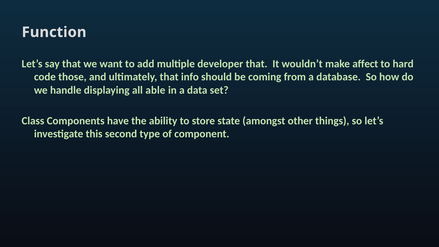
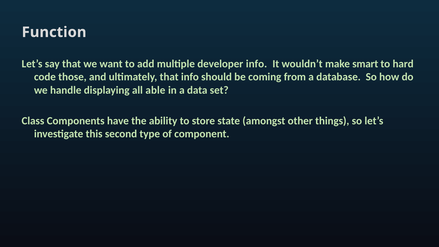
developer that: that -> info (257, 64)
affect: affect -> smart (365, 64)
